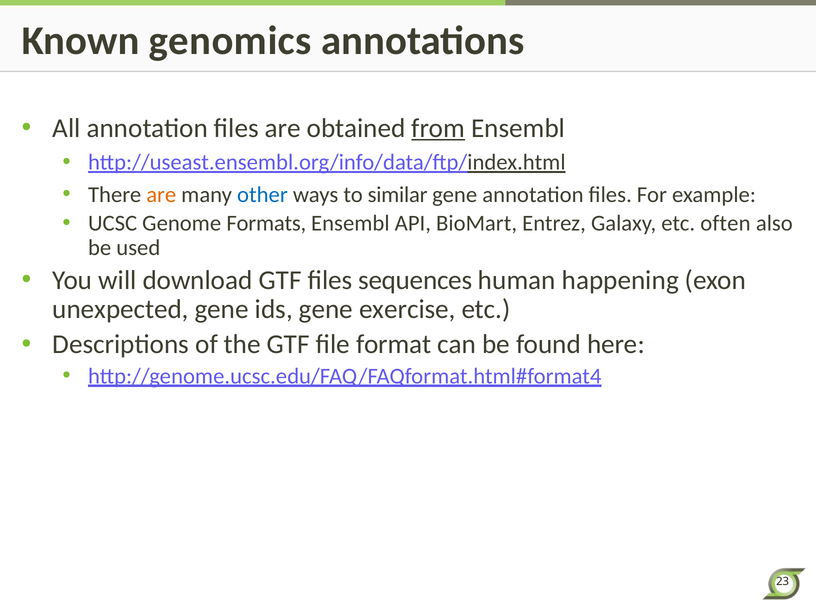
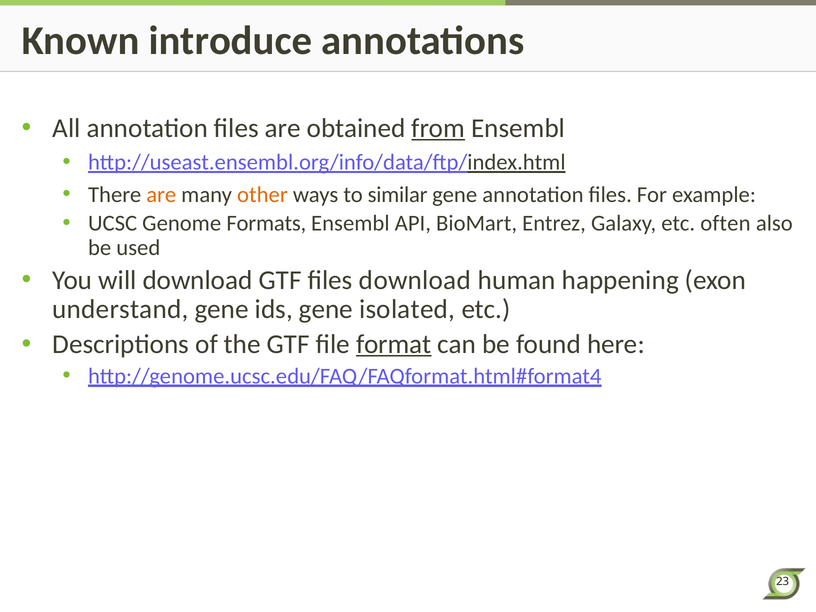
genomics: genomics -> introduce (230, 41)
other colour: blue -> orange (262, 195)
files sequences: sequences -> download (415, 280)
unexpected: unexpected -> understand (120, 309)
exercise: exercise -> isolated (407, 309)
format underline: none -> present (394, 344)
